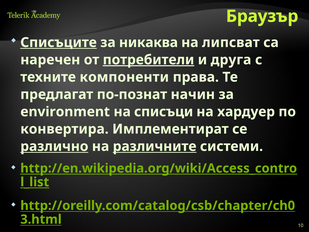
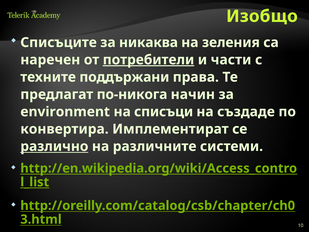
Браузър: Браузър -> Изобщо (262, 16)
Списъците underline: present -> none (59, 42)
липсват: липсват -> зеления (231, 42)
друга: друга -> части (231, 60)
компоненти: компоненти -> поддържани (124, 77)
по-познат: по-познат -> по-никога (132, 94)
хардуер: хардуер -> създаде (246, 112)
различните underline: present -> none (155, 146)
